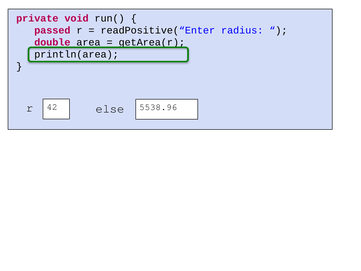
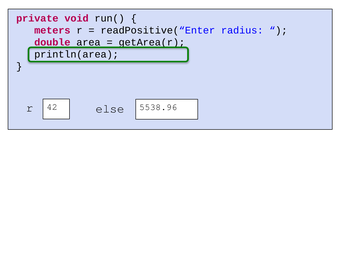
passed: passed -> meters (52, 30)
